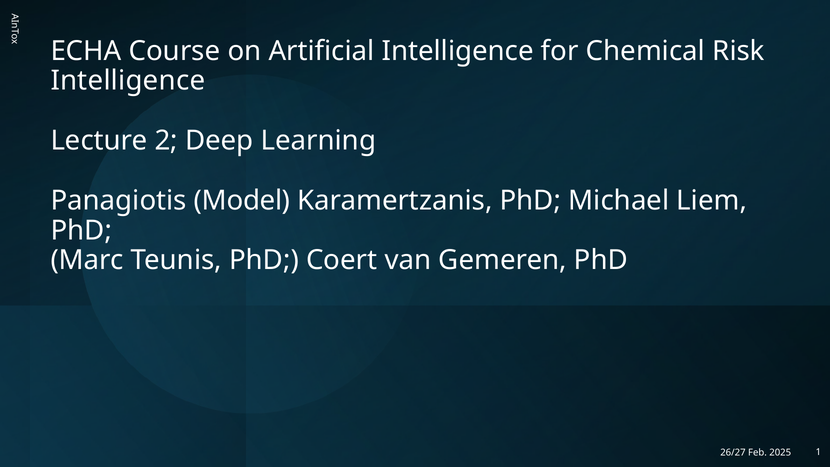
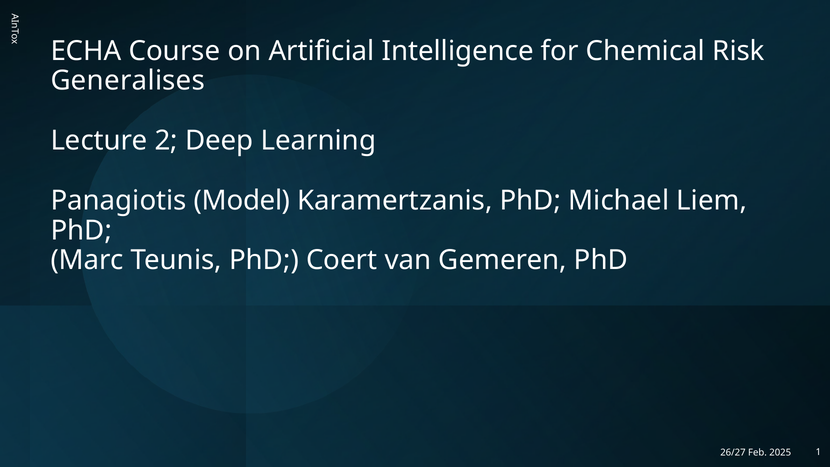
Intelligence: Intelligence -> Generalises (128, 81)
